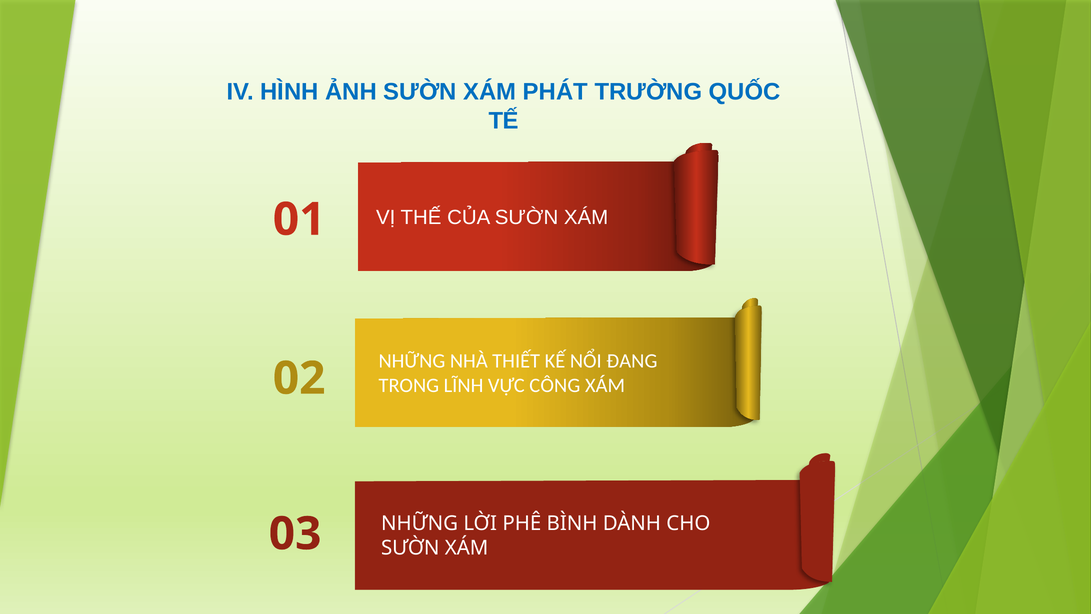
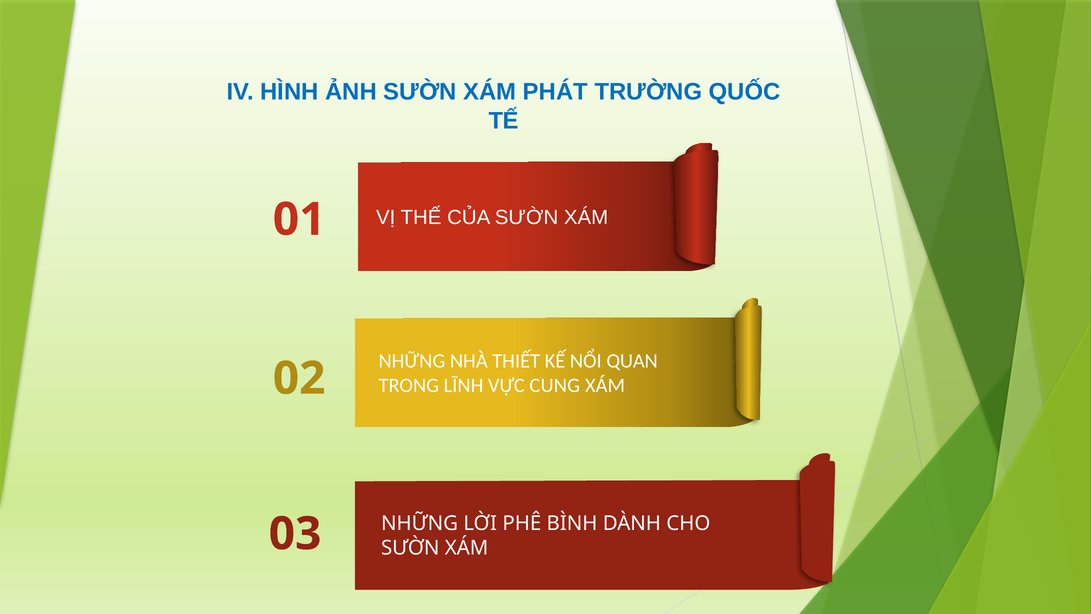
ĐANG: ĐANG -> QUAN (632, 361)
CÔNG: CÔNG -> CUNG (555, 385)
